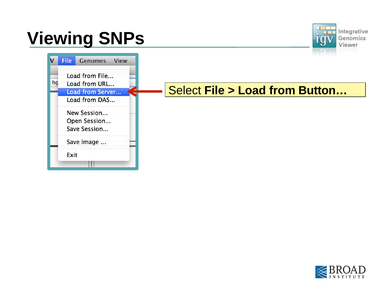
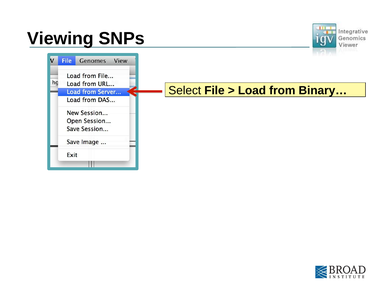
Button…: Button… -> Binary… (323, 90)
